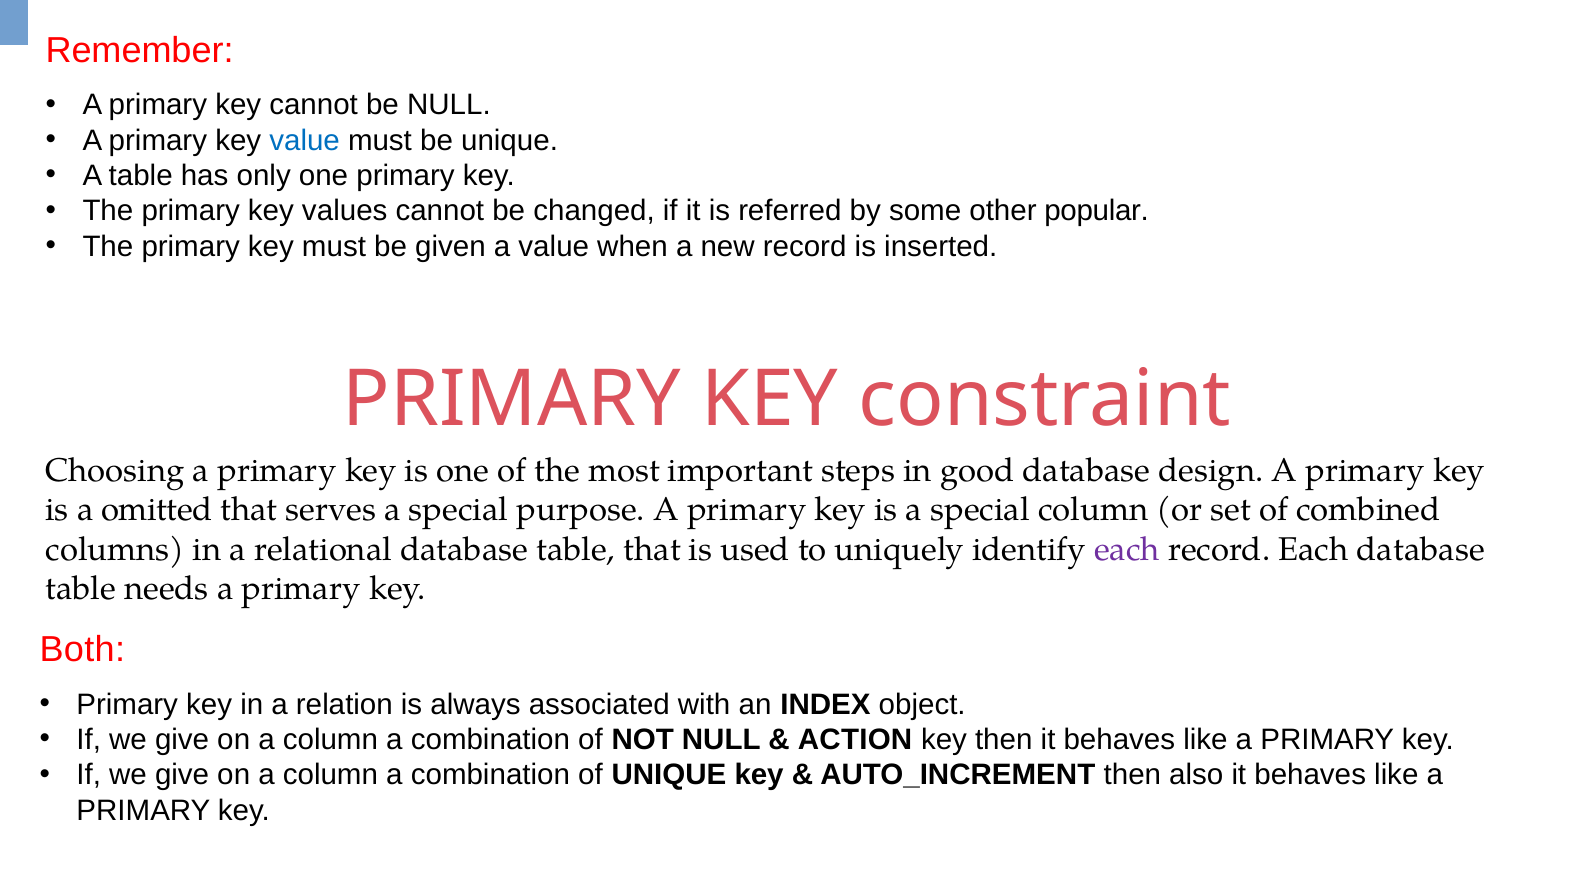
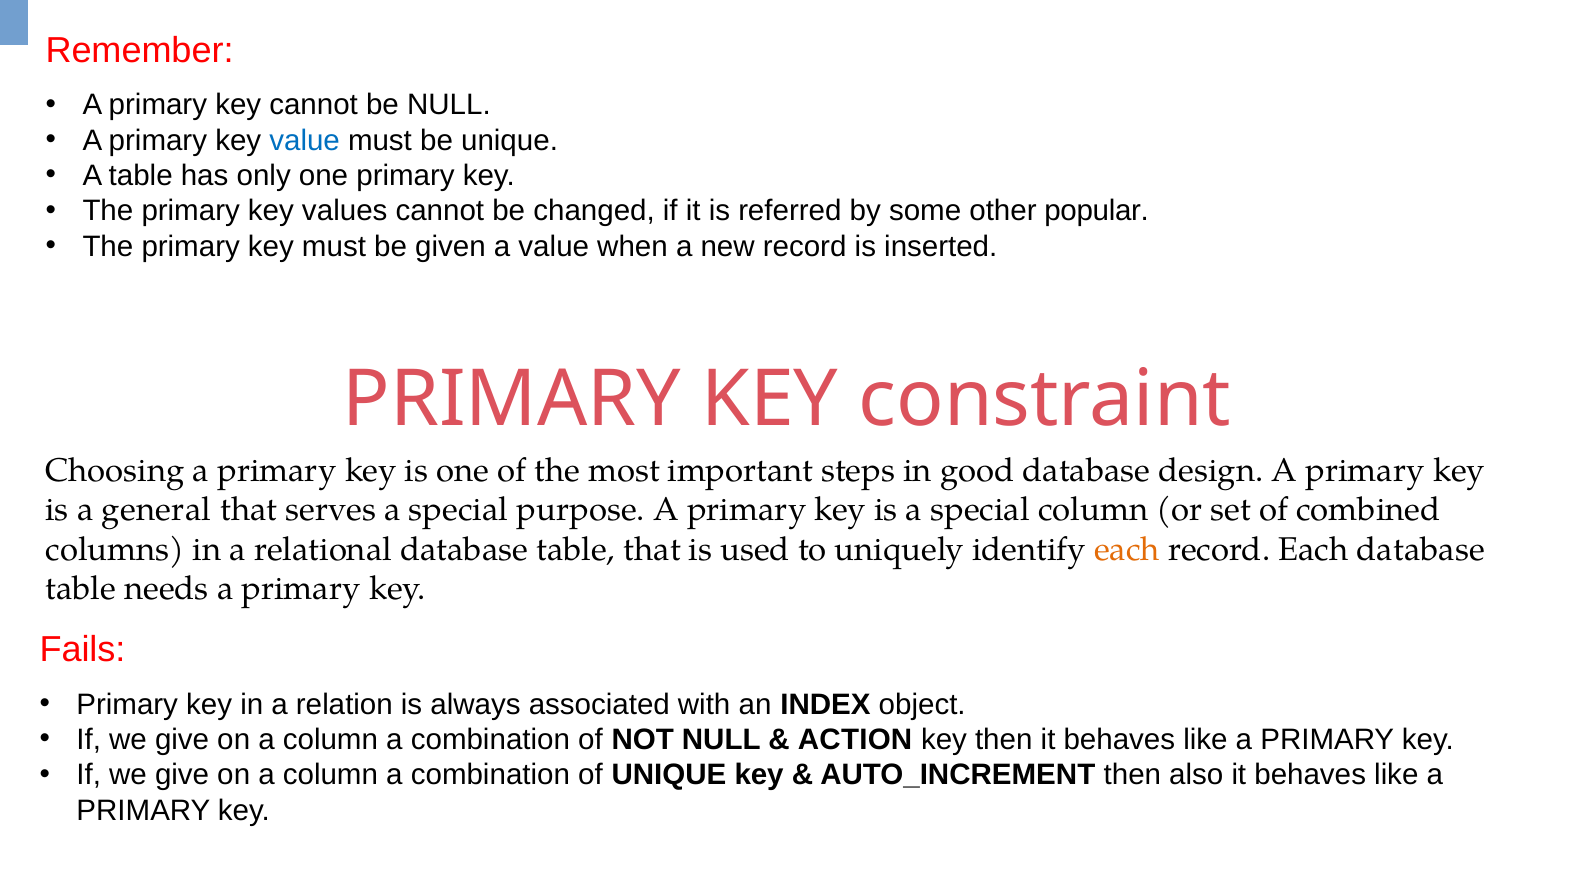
omitted: omitted -> general (157, 510)
each colour: purple -> orange (1127, 550)
Both: Both -> Fails (82, 650)
